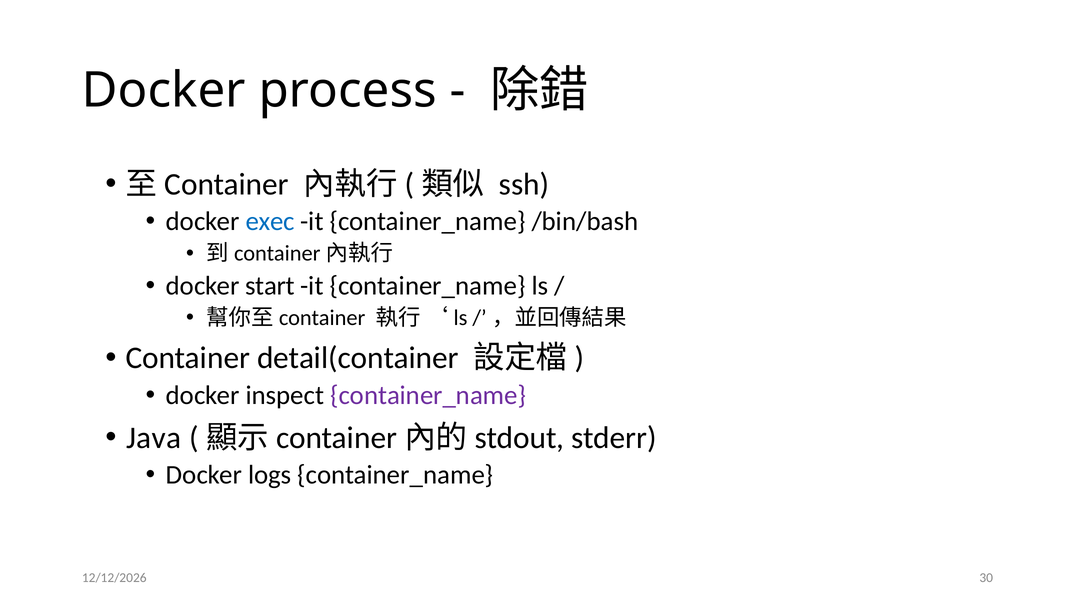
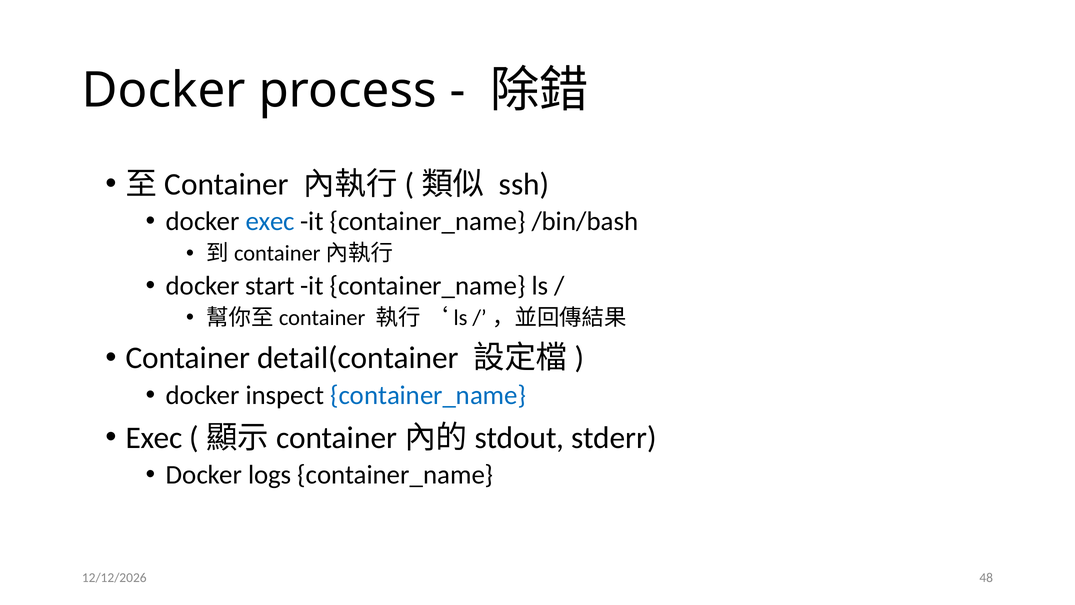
container_name colour: purple -> blue (428, 395)
Java: Java -> Exec (154, 438)
30: 30 -> 48 (986, 577)
